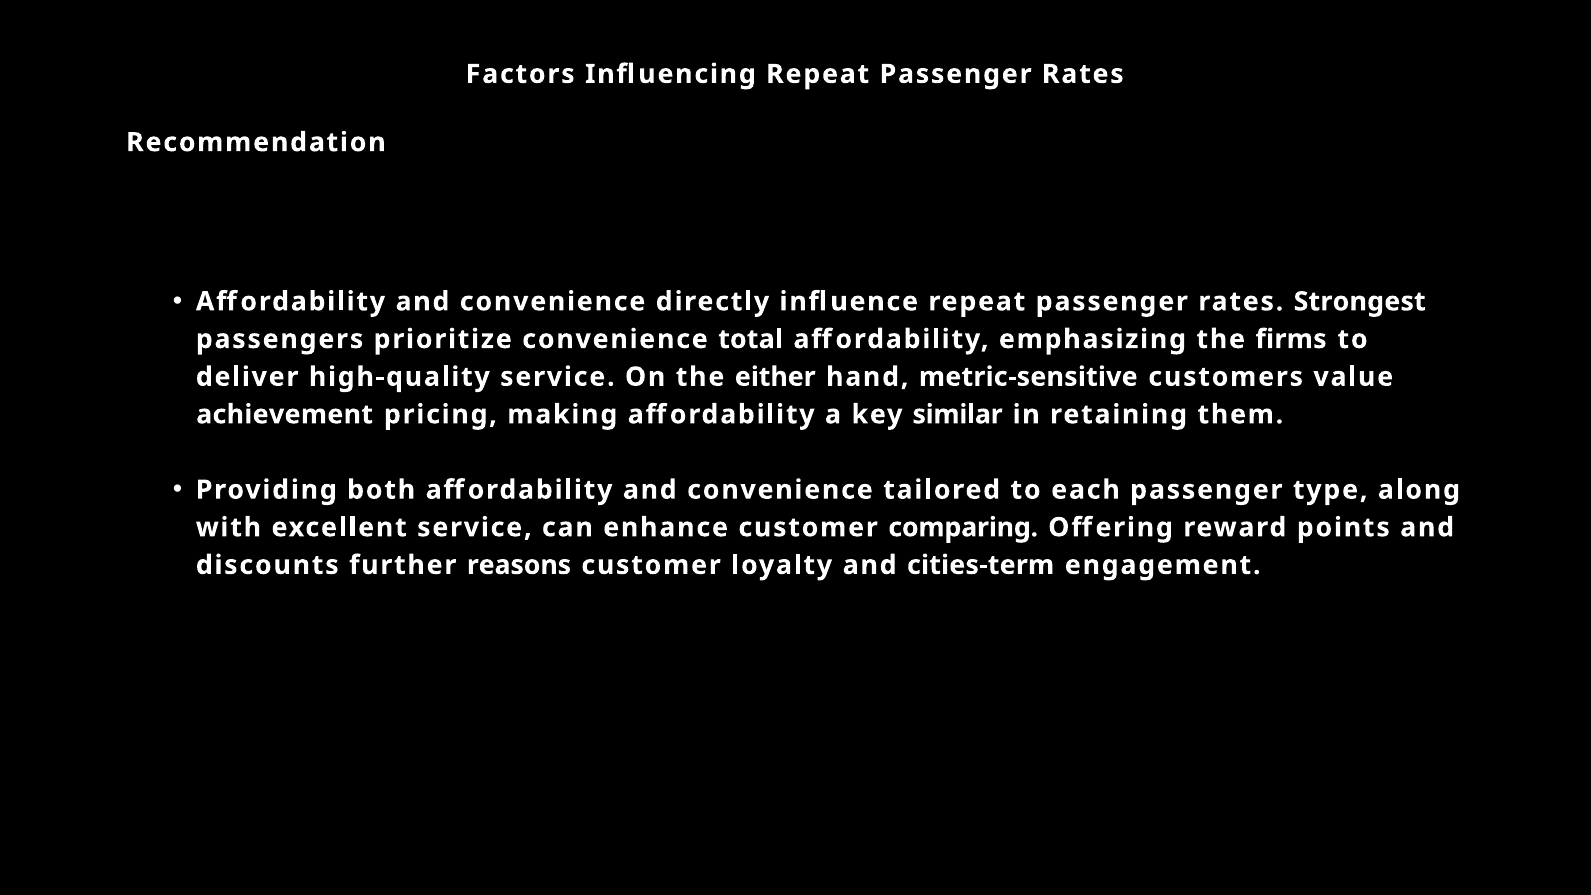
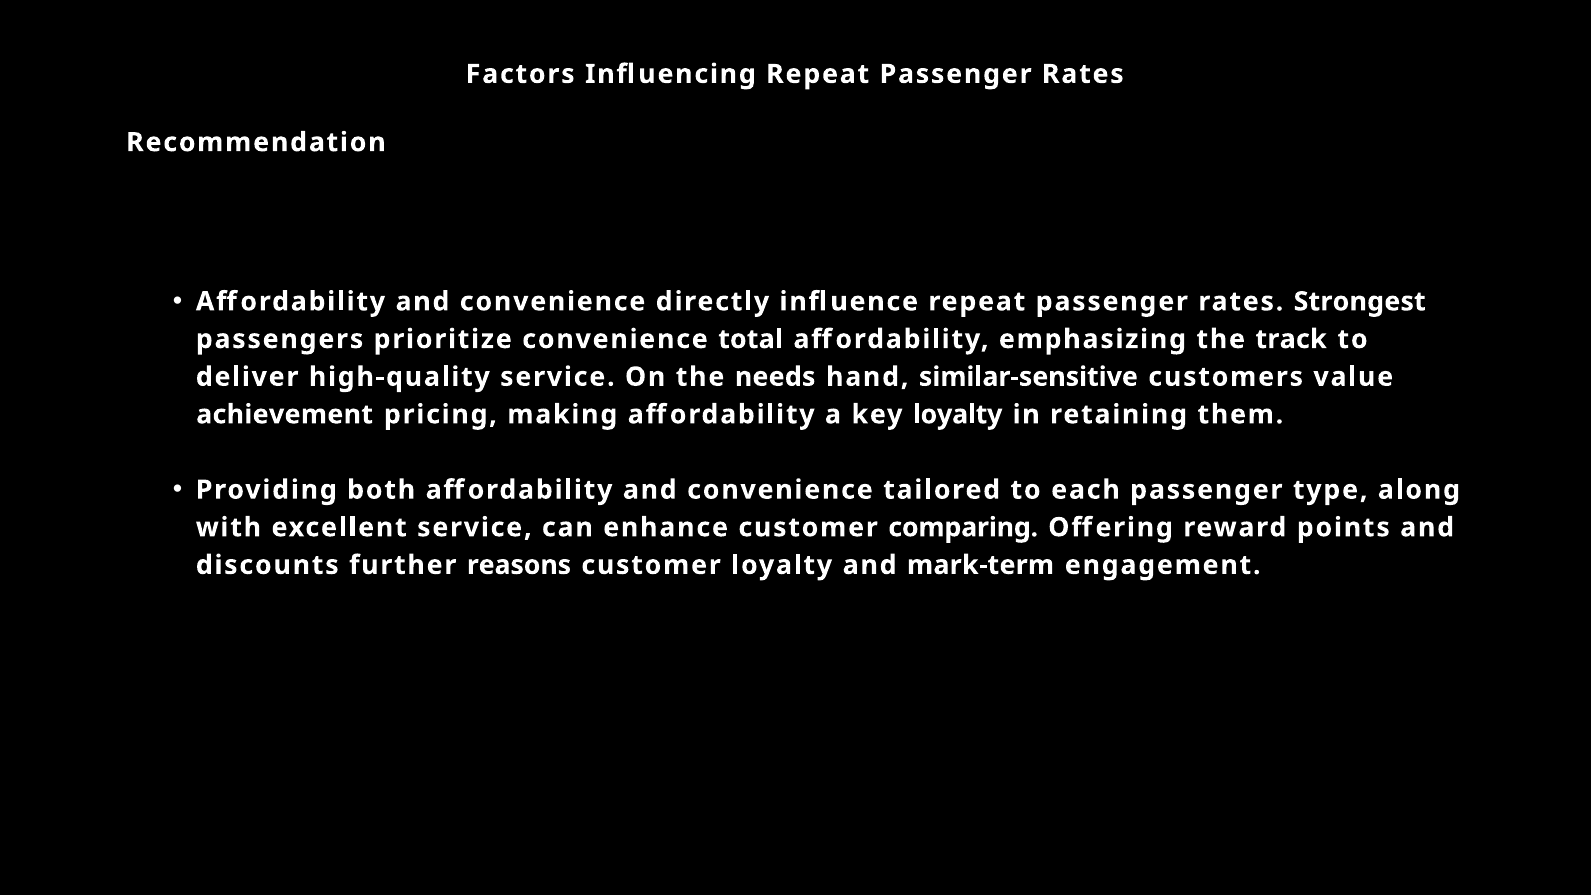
firms: firms -> track (1291, 339)
either: either -> needs (775, 377)
metric-sensitive: metric-sensitive -> similar-sensitive (1028, 377)
key similar: similar -> loyalty (958, 415)
cities-term: cities-term -> mark-term (981, 565)
